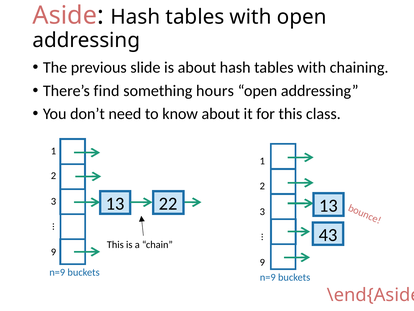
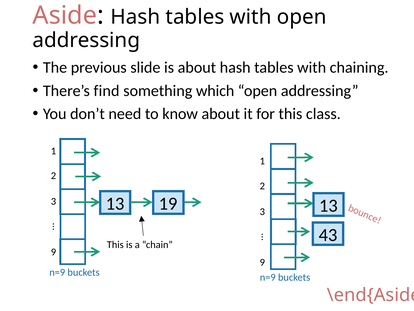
hours: hours -> which (215, 91)
22: 22 -> 19 (168, 203)
